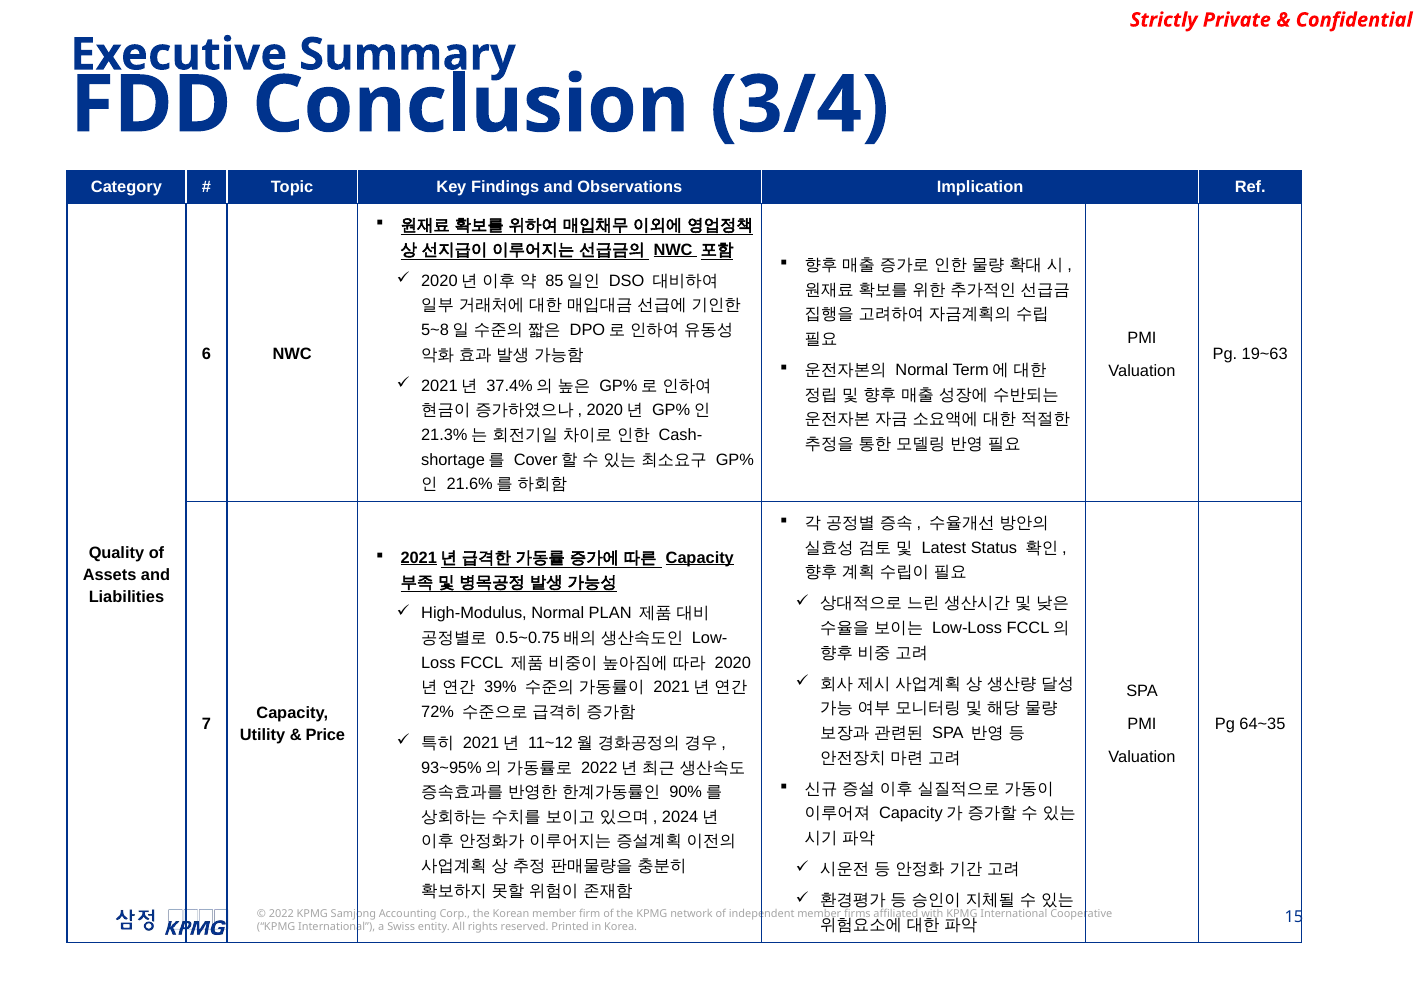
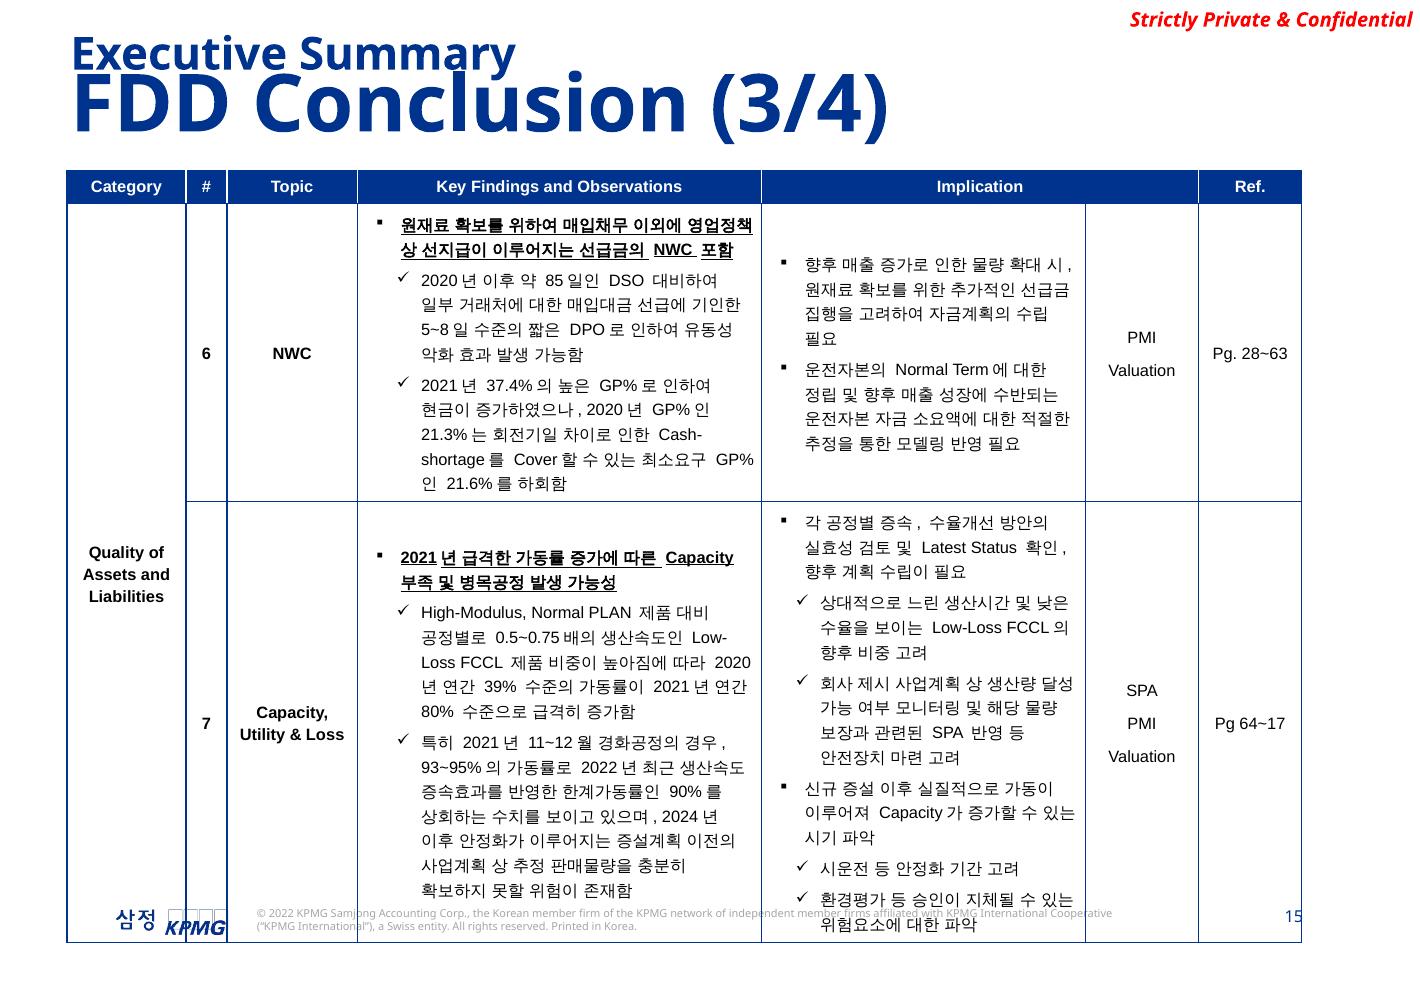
19~63: 19~63 -> 28~63 (1265, 355)
72%: 72% -> 80% (438, 712)
64~35: 64~35 -> 64~17 (1262, 724)
Price: Price -> Loss (325, 735)
